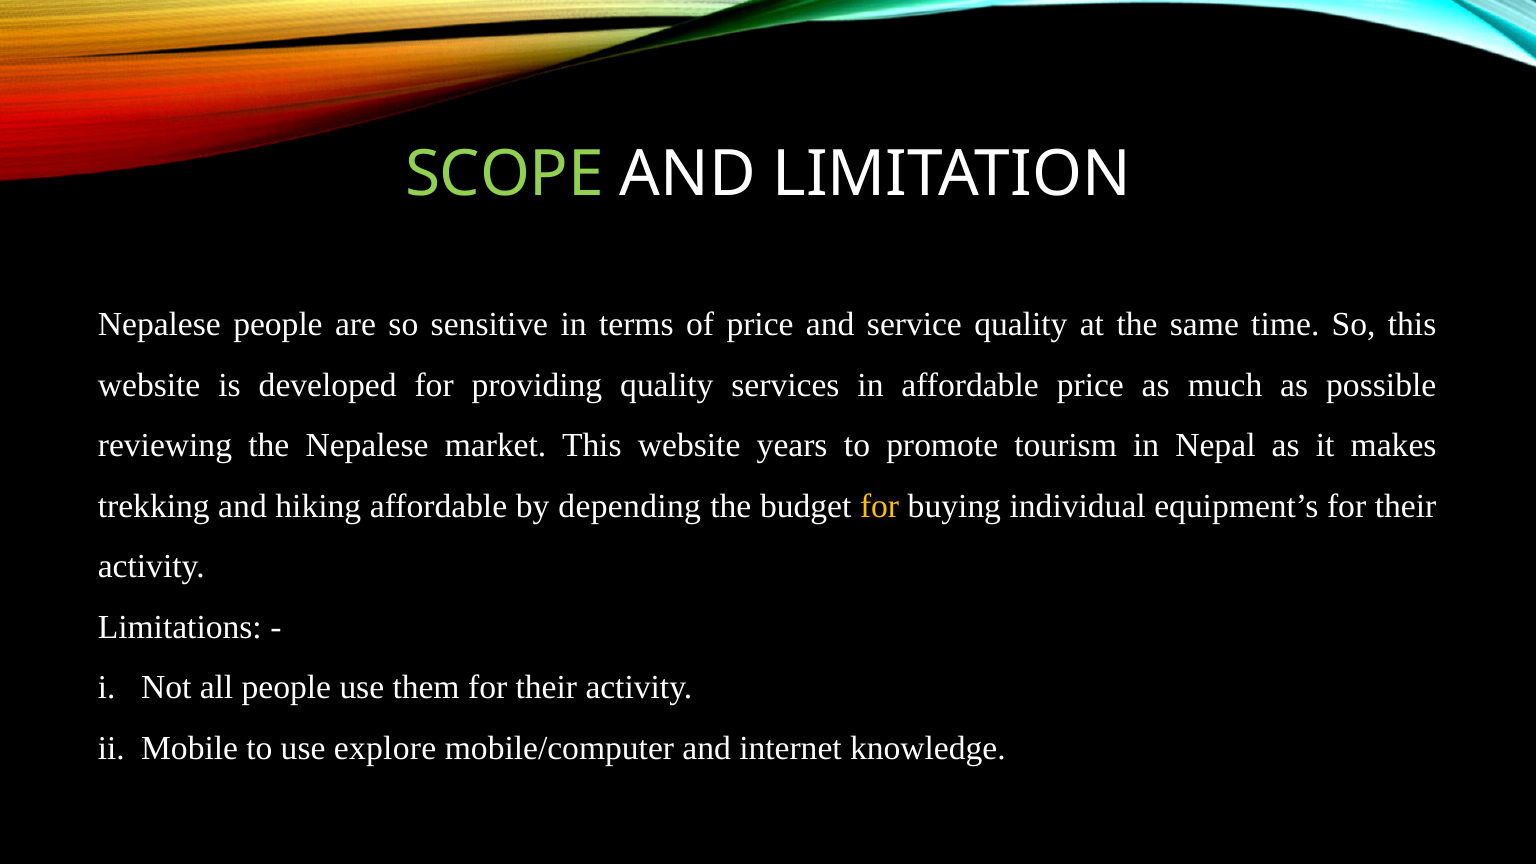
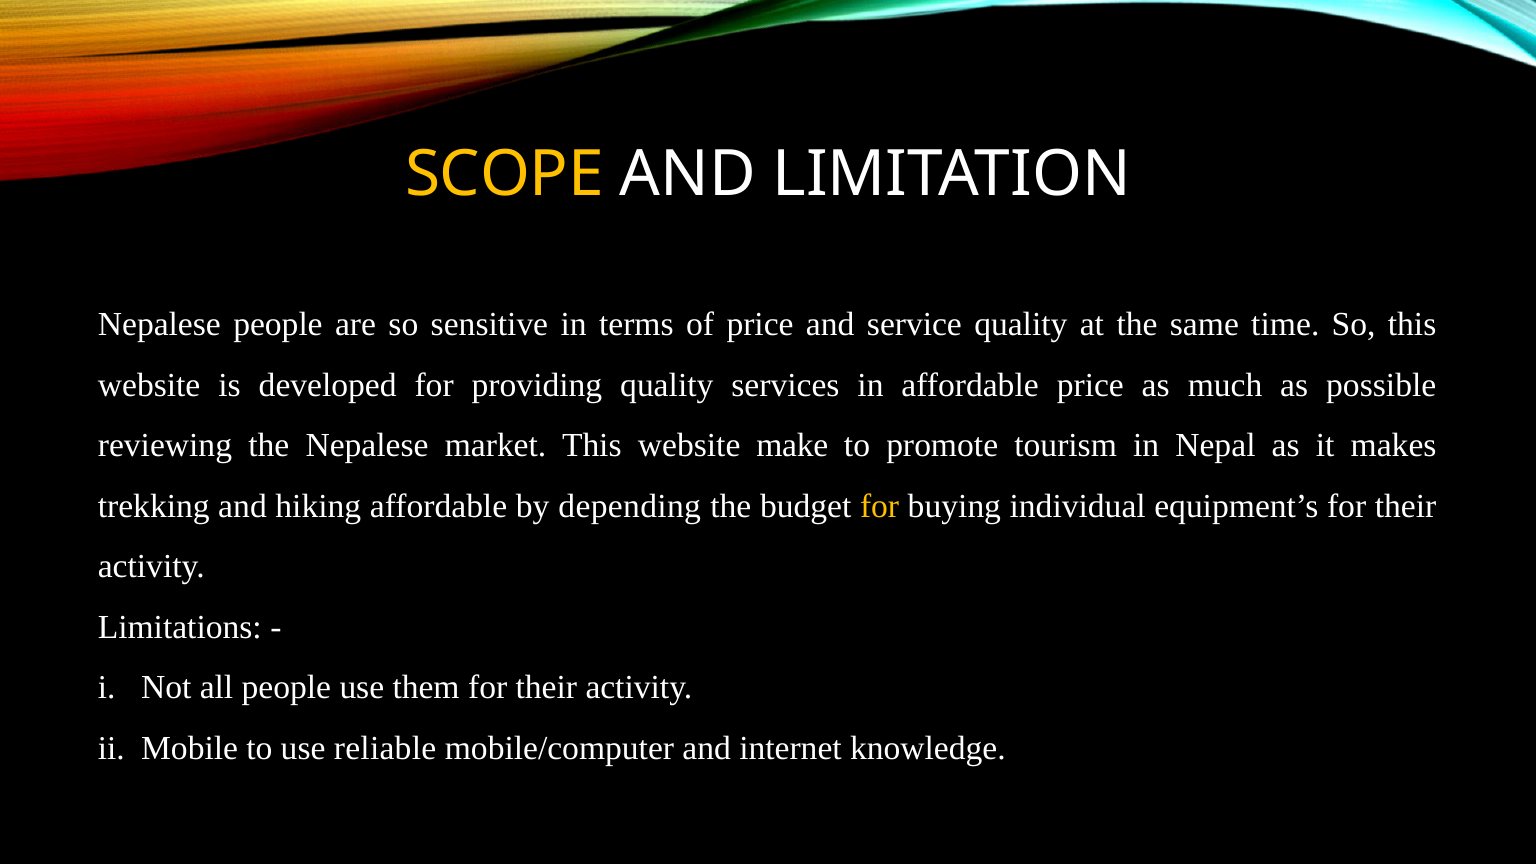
SCOPE colour: light green -> yellow (504, 175)
years: years -> make (792, 446)
explore: explore -> reliable (385, 748)
